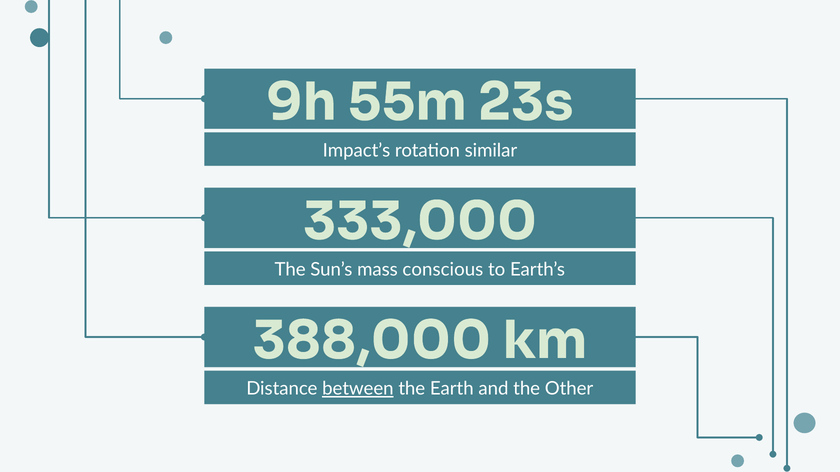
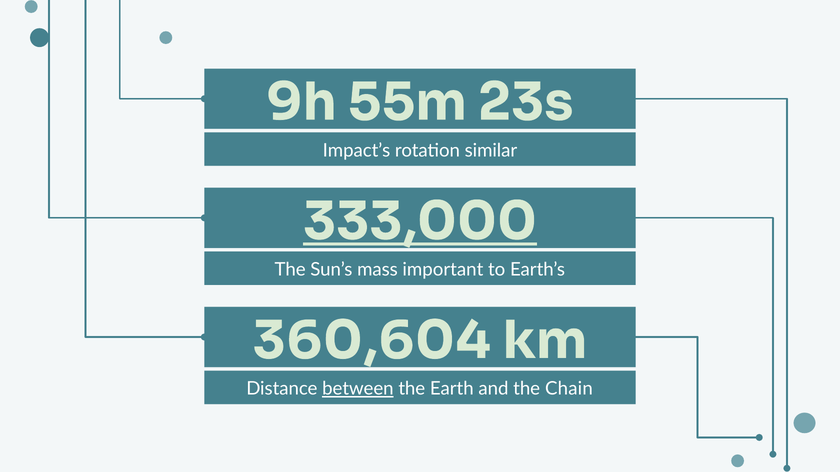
333,000 underline: none -> present (420, 222)
conscious: conscious -> important (443, 270)
388,000: 388,000 -> 360,604 (372, 341)
Other: Other -> Chain (569, 389)
